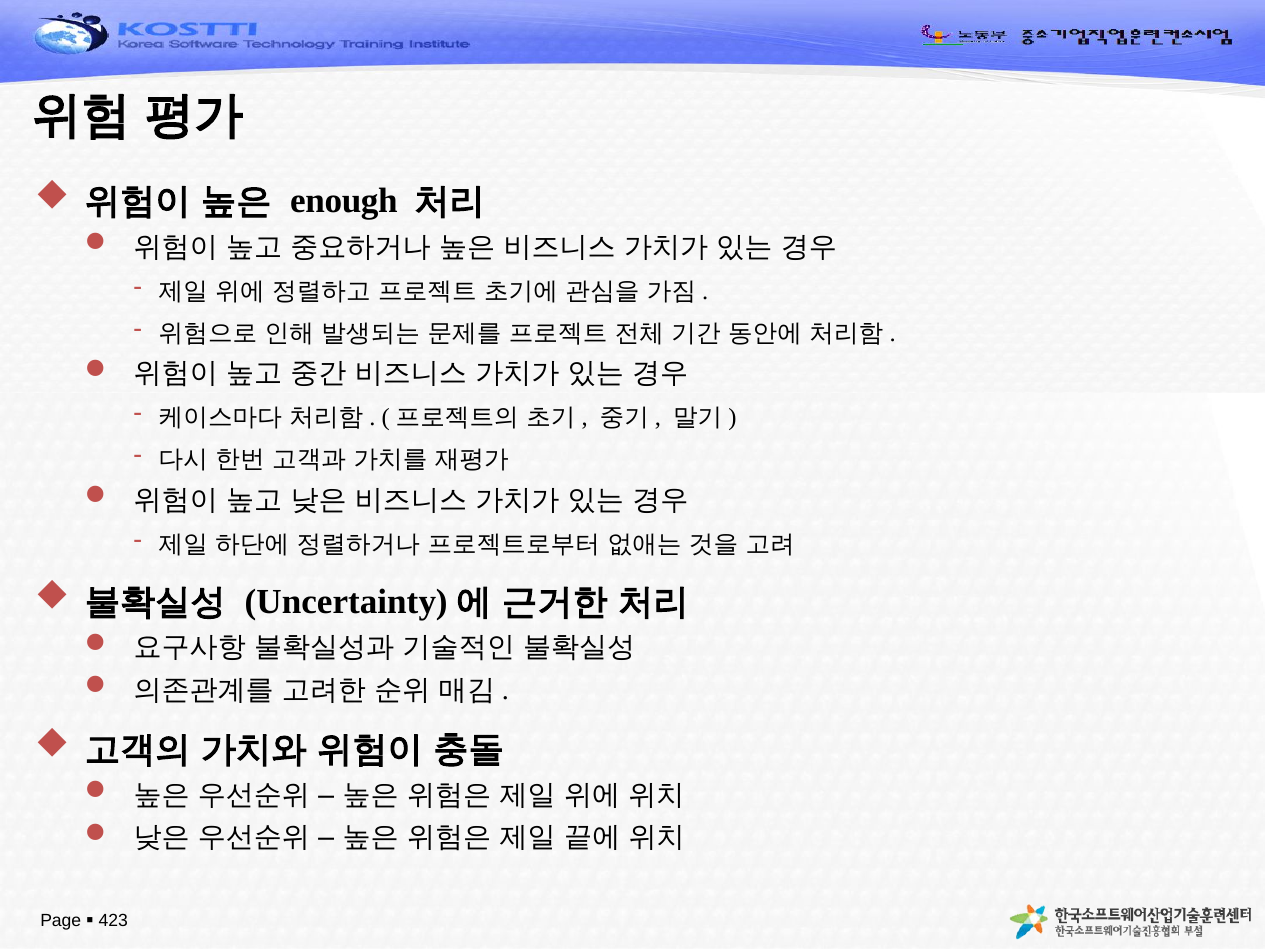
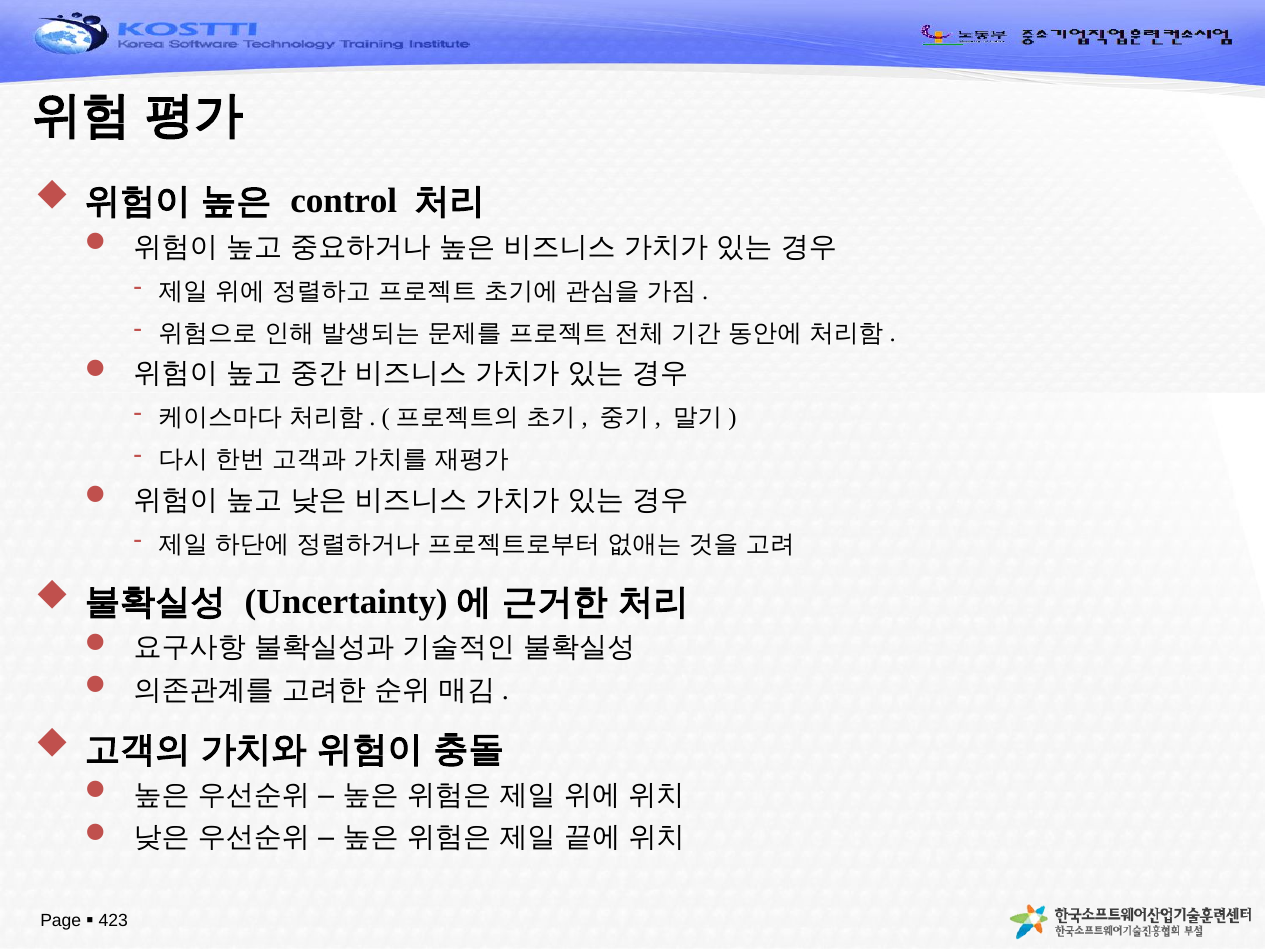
enough: enough -> control (344, 201)
